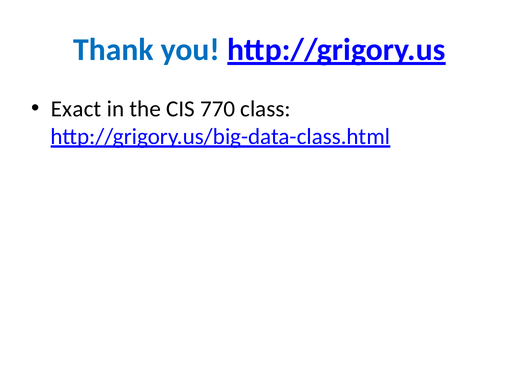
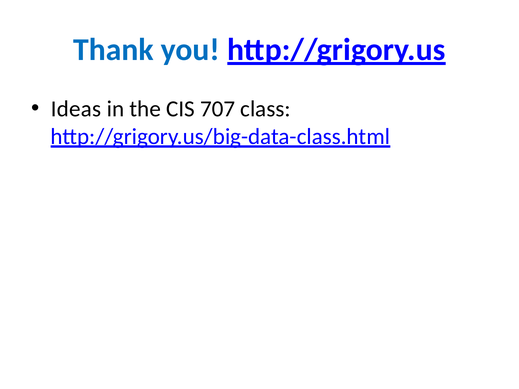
Exact: Exact -> Ideas (76, 109)
770: 770 -> 707 (218, 109)
